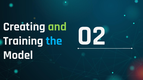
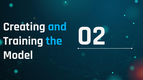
and colour: light green -> light blue (57, 27)
